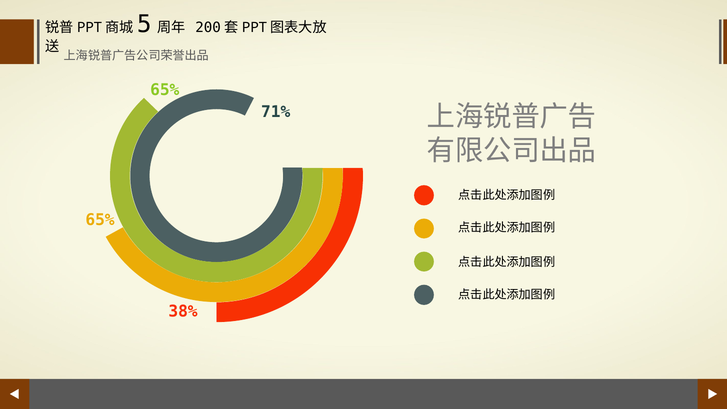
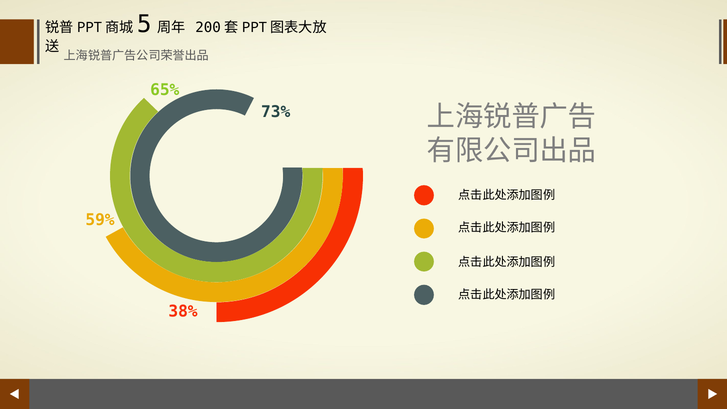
71%: 71% -> 73% (276, 112)
65%: 65% -> 59% (100, 220)
